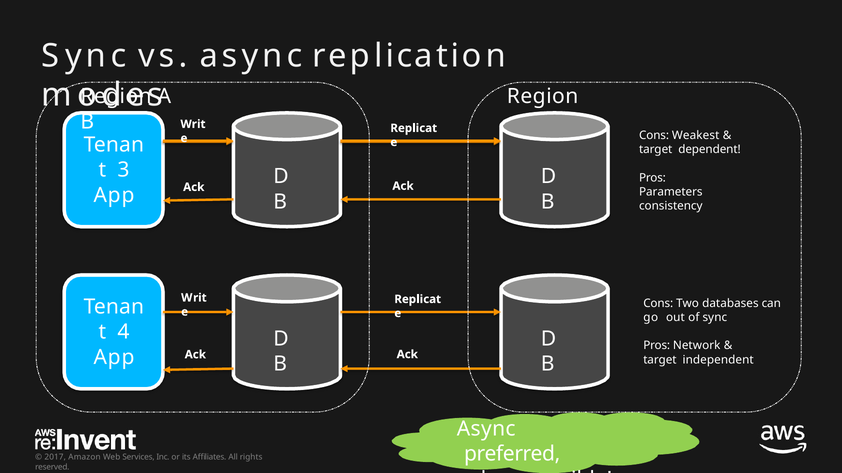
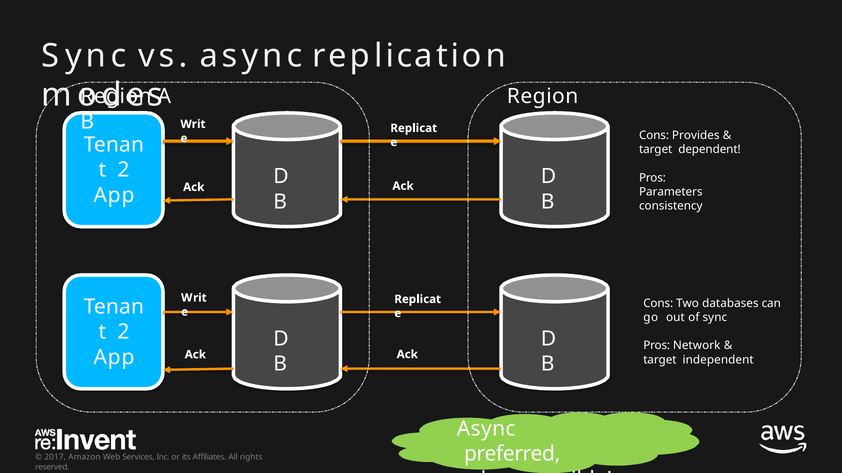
Weakest: Weakest -> Provides (696, 136)
3: 3 -> 2 (124, 170)
4: 4 -> 2 (124, 332)
